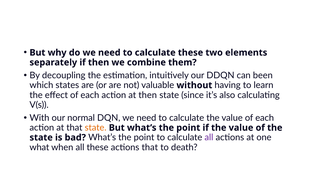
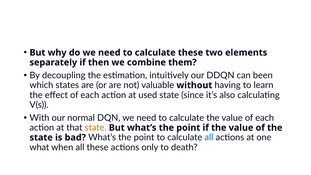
at then: then -> used (148, 95)
all colour: purple -> blue (209, 137)
actions that: that -> only (150, 147)
